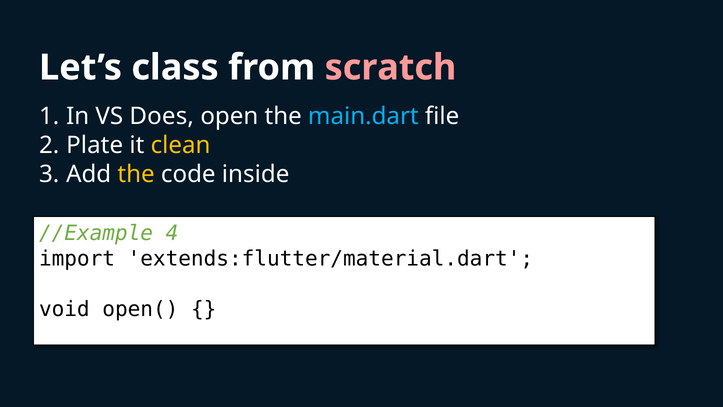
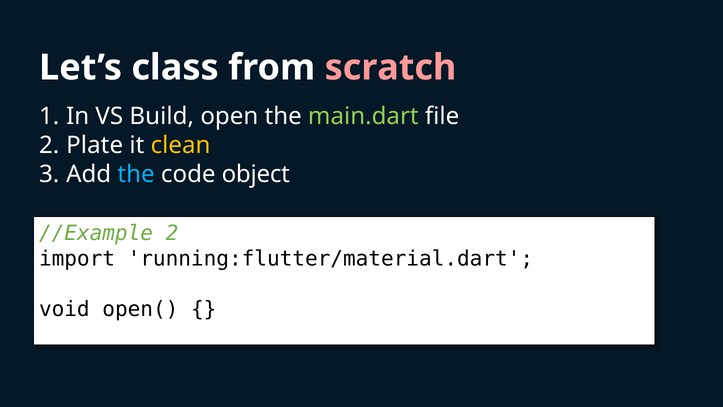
Does: Does -> Build (162, 116)
main.dart colour: light blue -> light green (363, 116)
the colour: yellow -> light blue (136, 174)
inside: inside -> object (256, 174)
//Example 4: 4 -> 2 (172, 233)
extends:flutter/material.dart: extends:flutter/material.dart -> running:flutter/material.dart (330, 258)
